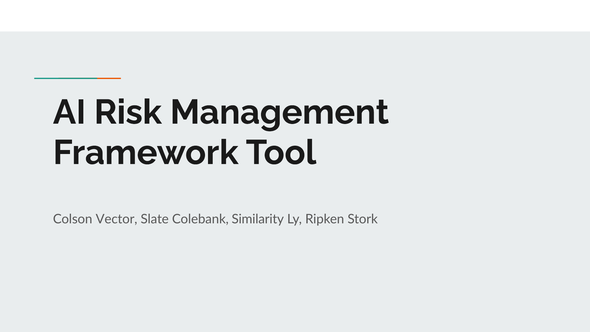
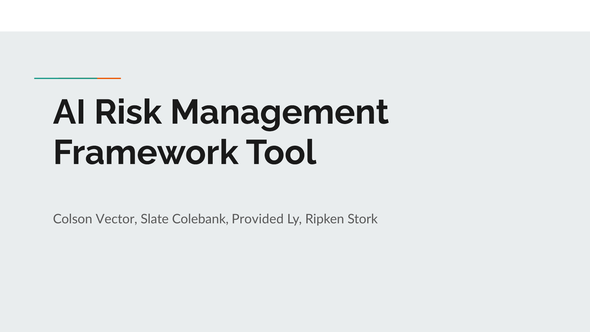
Similarity: Similarity -> Provided (258, 219)
